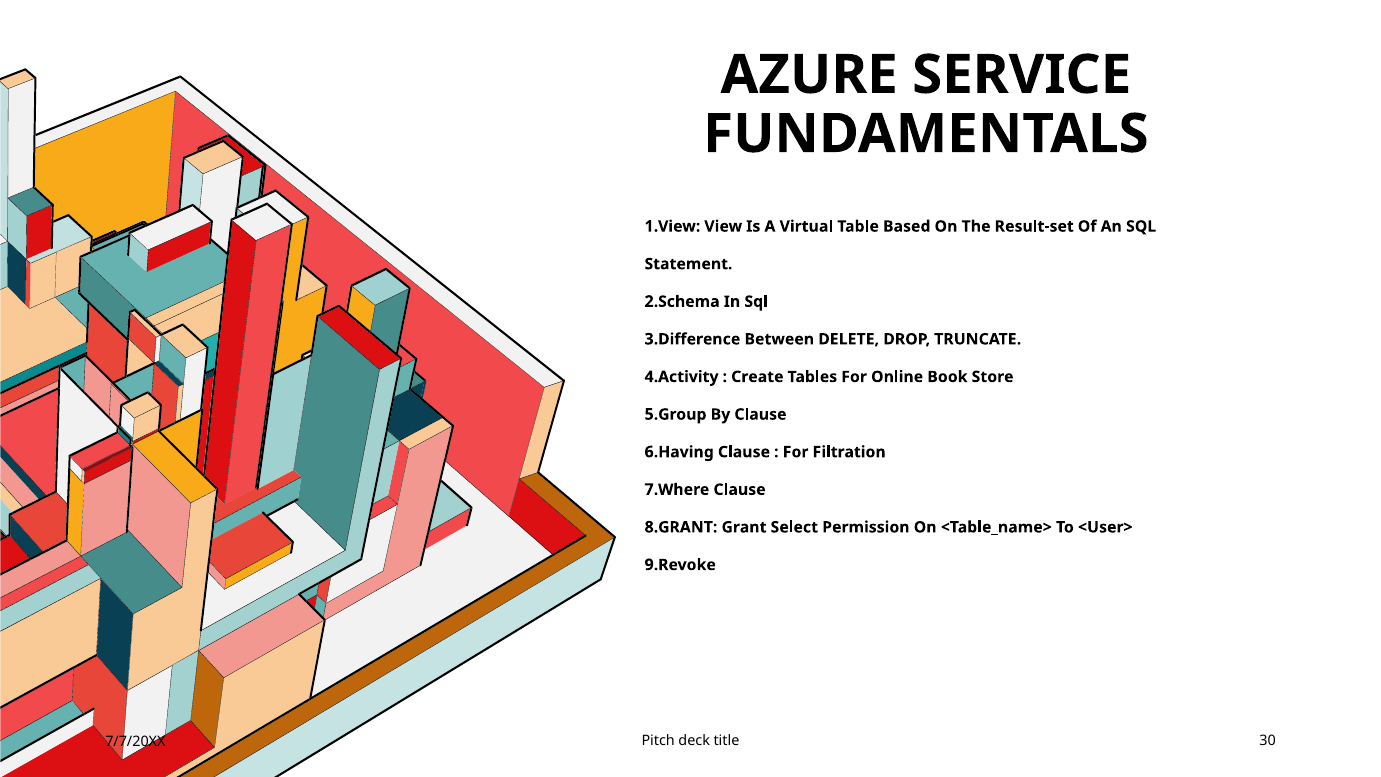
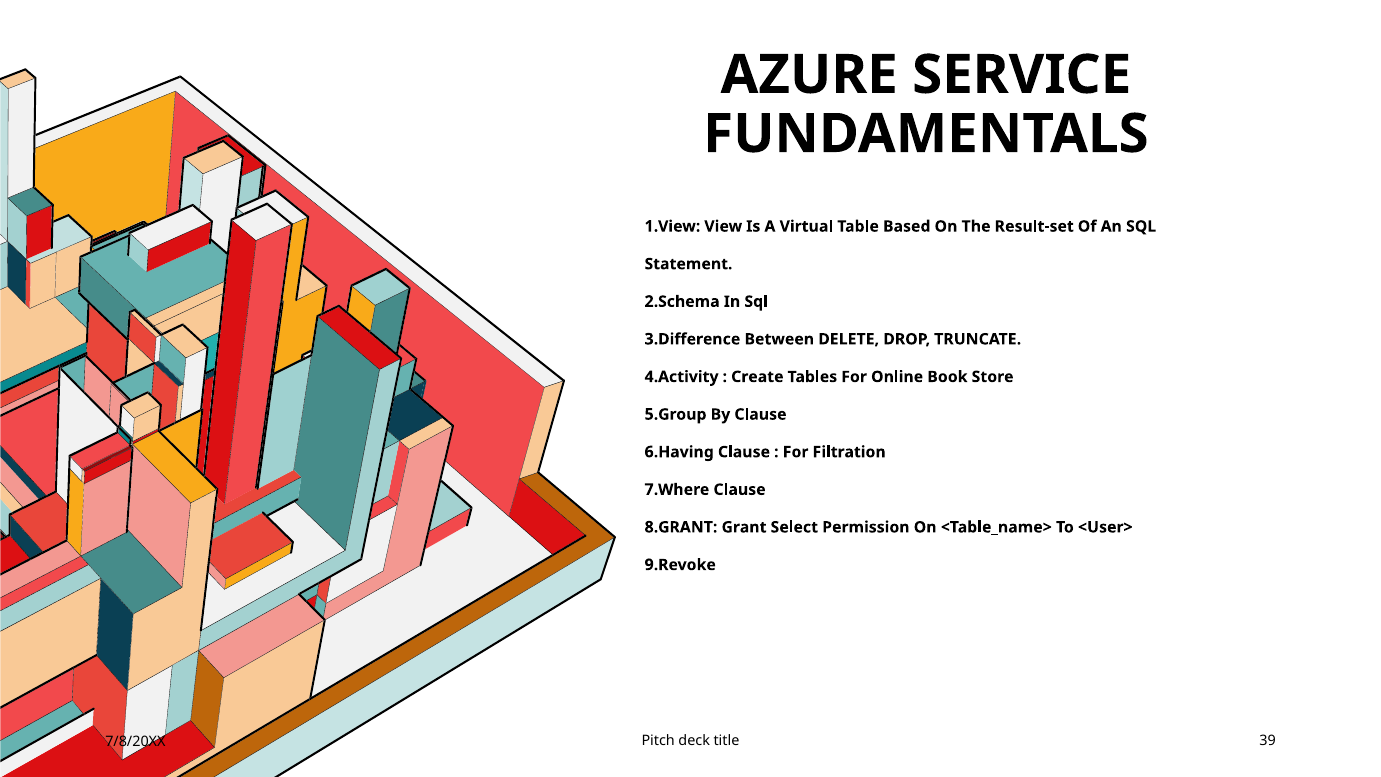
30: 30 -> 39 (1268, 741)
7/7/20XX: 7/7/20XX -> 7/8/20XX (135, 742)
